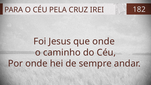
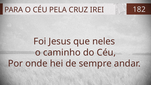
que onde: onde -> neles (104, 41)
